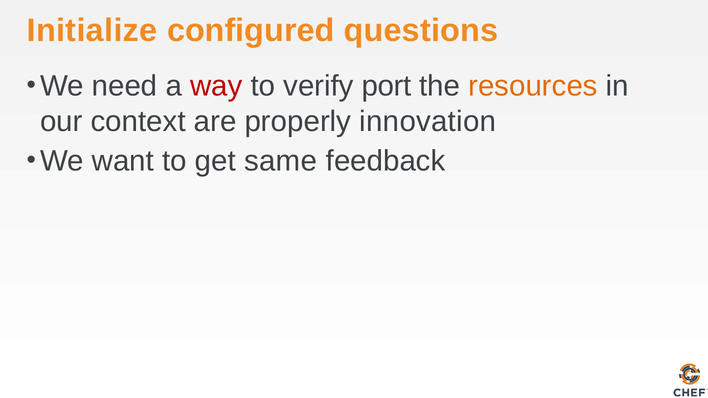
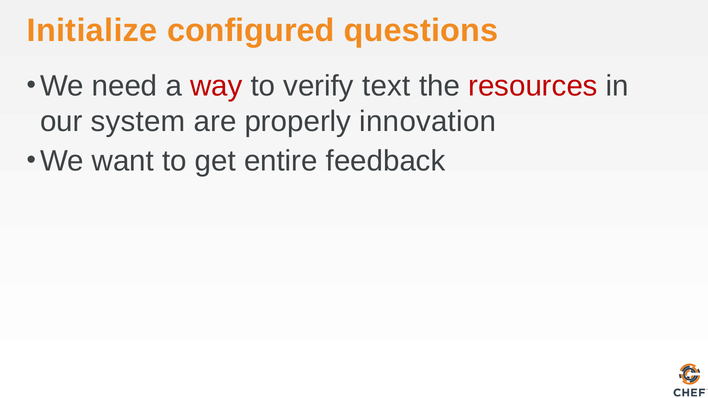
port: port -> text (386, 86)
resources colour: orange -> red (533, 86)
context: context -> system (138, 122)
same: same -> entire (281, 161)
